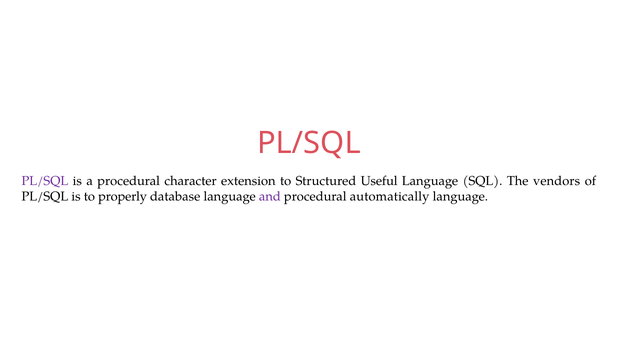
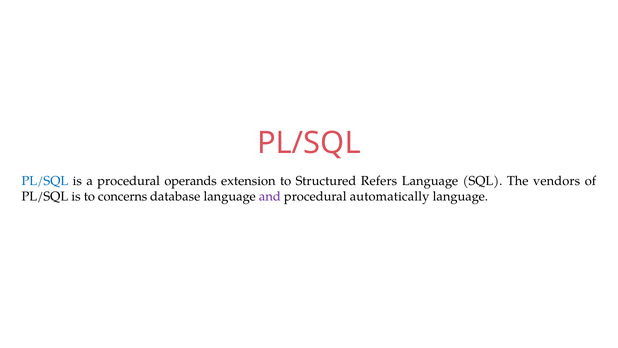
PL/SQL colour: purple -> blue (45, 181)
character: character -> operands (191, 181)
Useful: Useful -> Refers (379, 181)
properly: properly -> concerns (123, 196)
